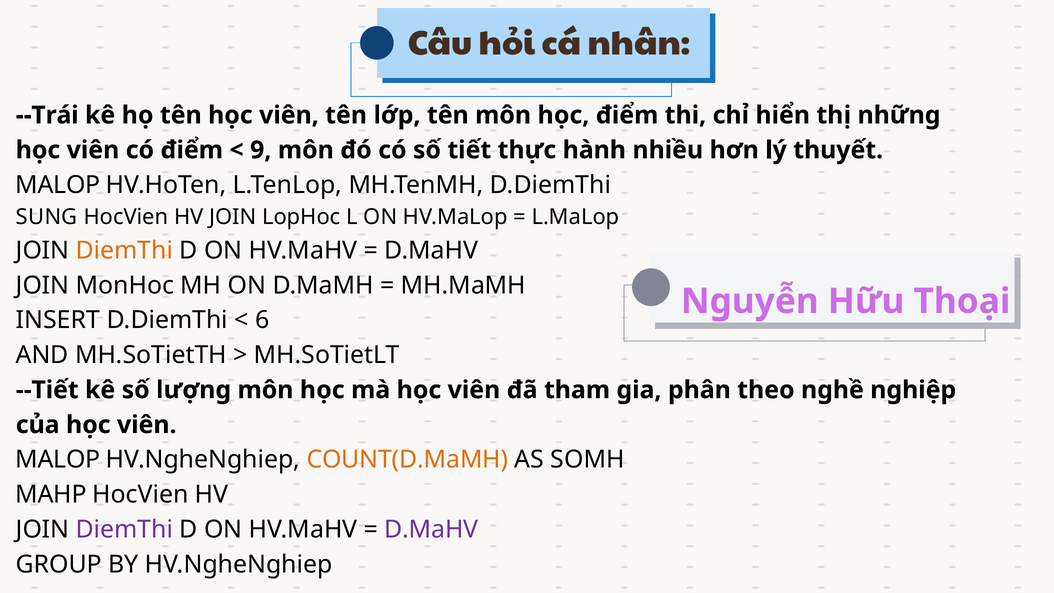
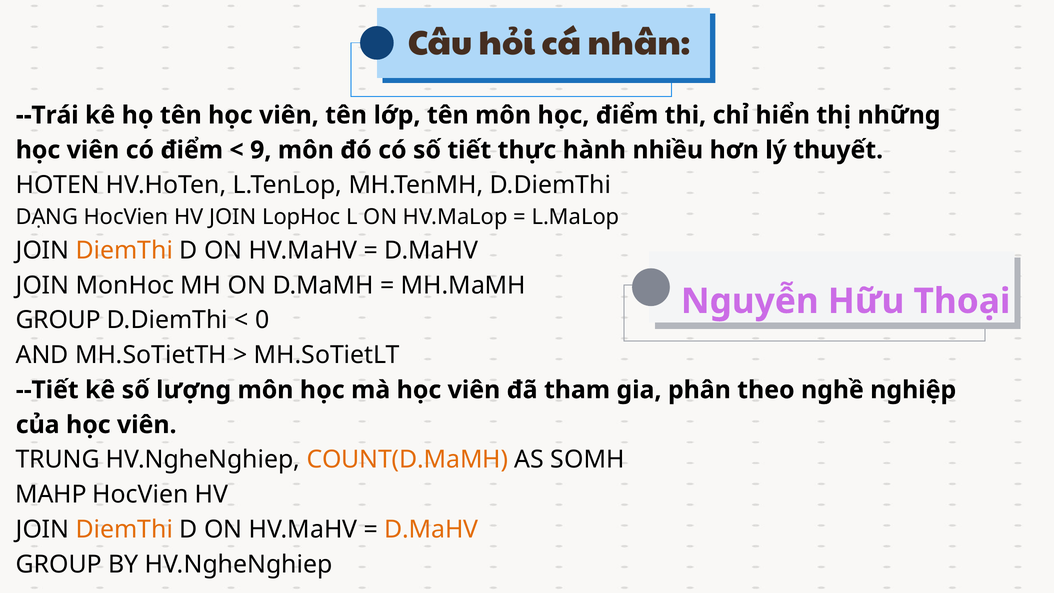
MALOP: MALOP -> HOTEN (58, 185)
SUNG: SUNG -> DẠNG (47, 217)
INSERT: INSERT -> GROUP (58, 320)
6: 6 -> 0 (262, 320)
MALOP: MALOP -> TRUNG (58, 460)
DiemThi colour: purple -> orange (124, 529)
D.MaHV colour: purple -> orange (431, 529)
